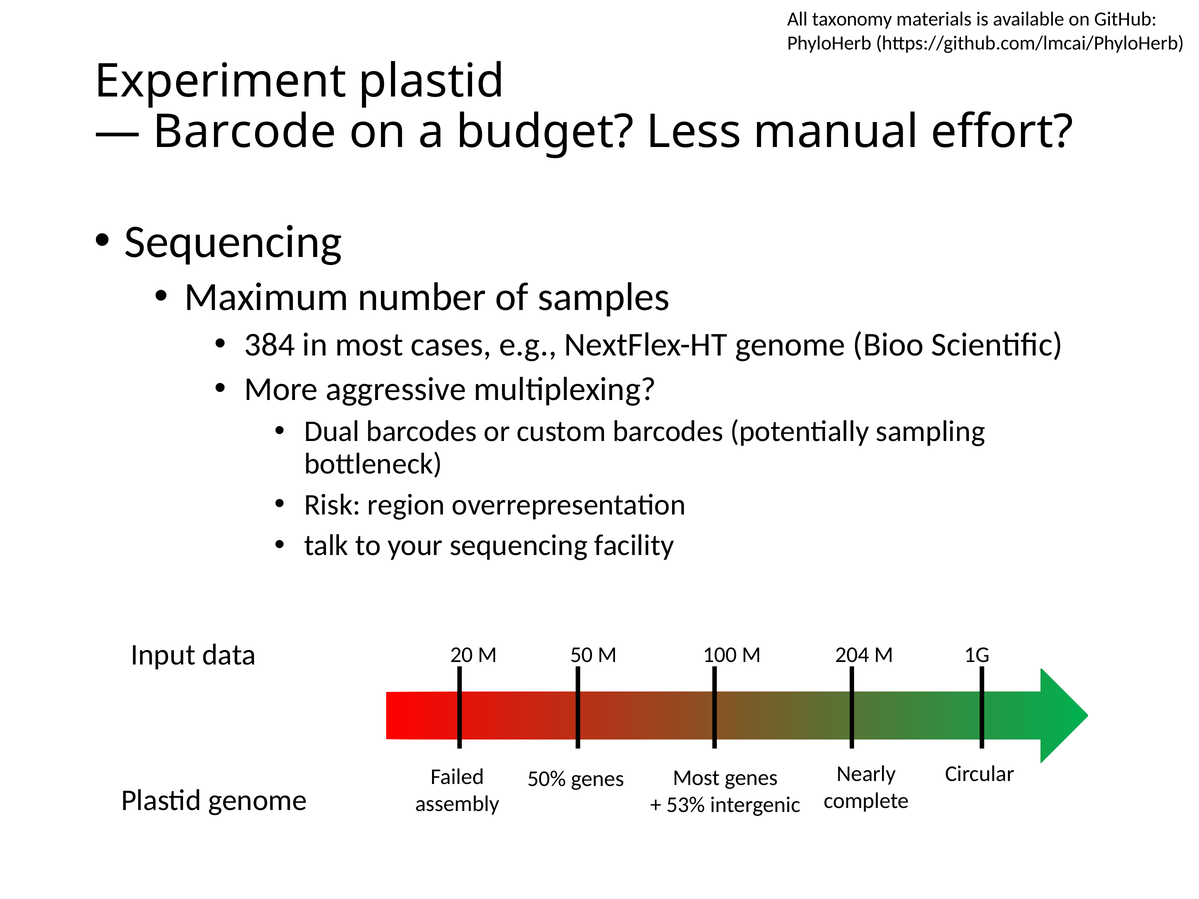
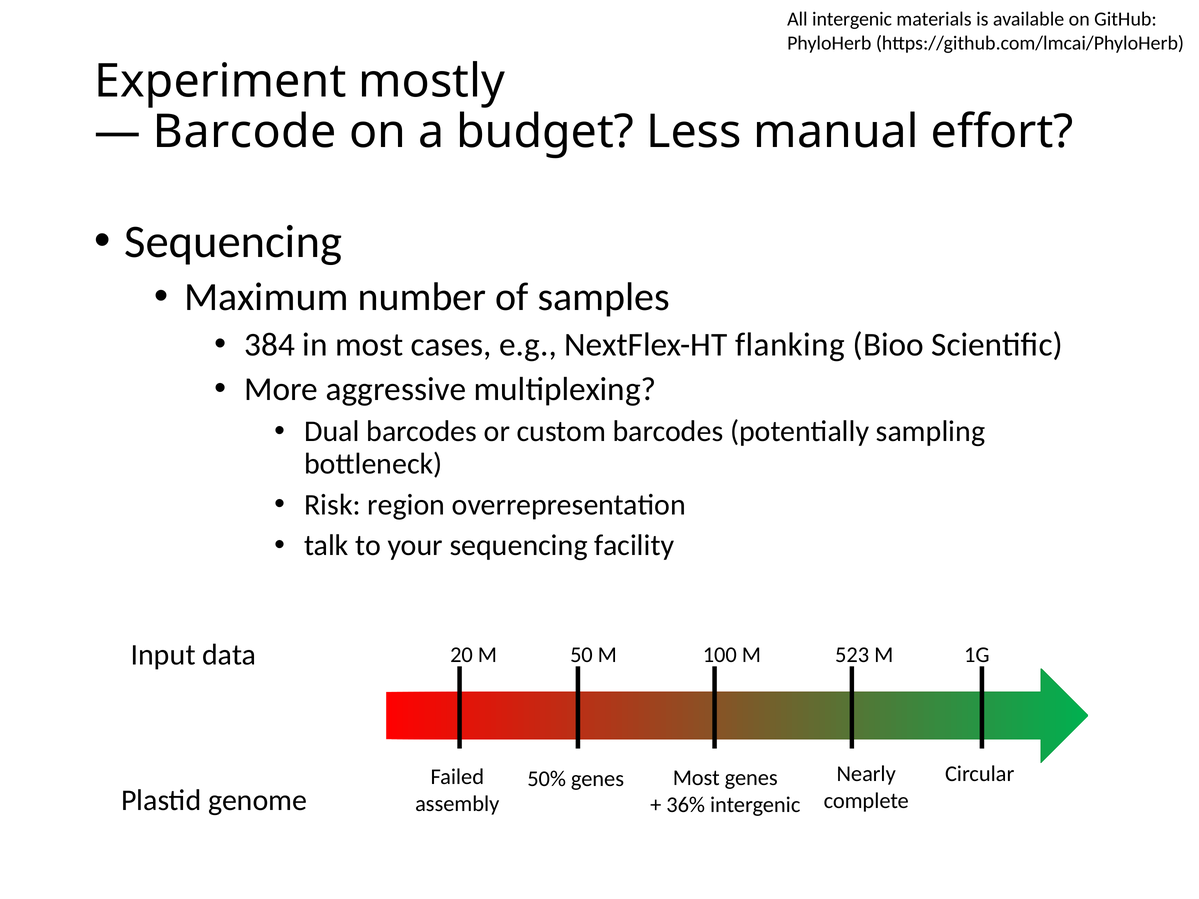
All taxonomy: taxonomy -> intergenic (852, 19)
Experiment plastid: plastid -> mostly (432, 81)
NextFlex-HT genome: genome -> flanking (790, 345)
204: 204 -> 523 (852, 655)
53%: 53% -> 36% (686, 805)
